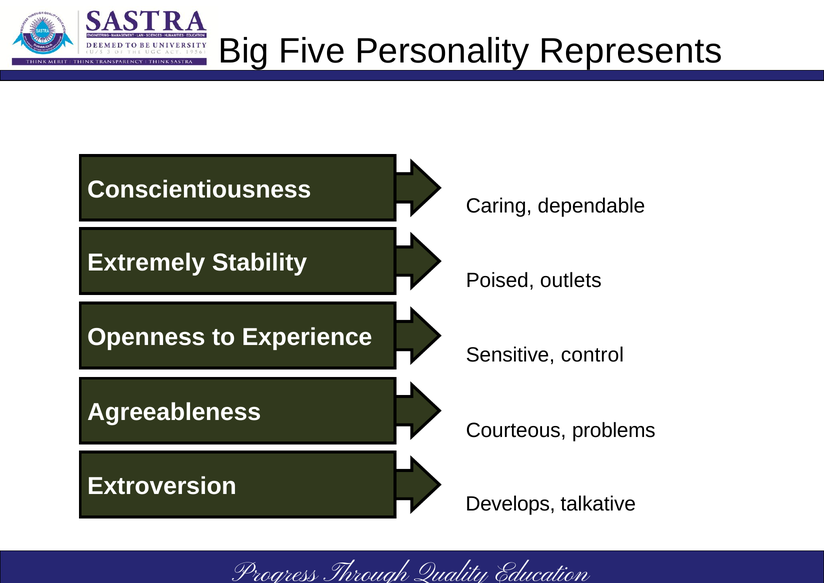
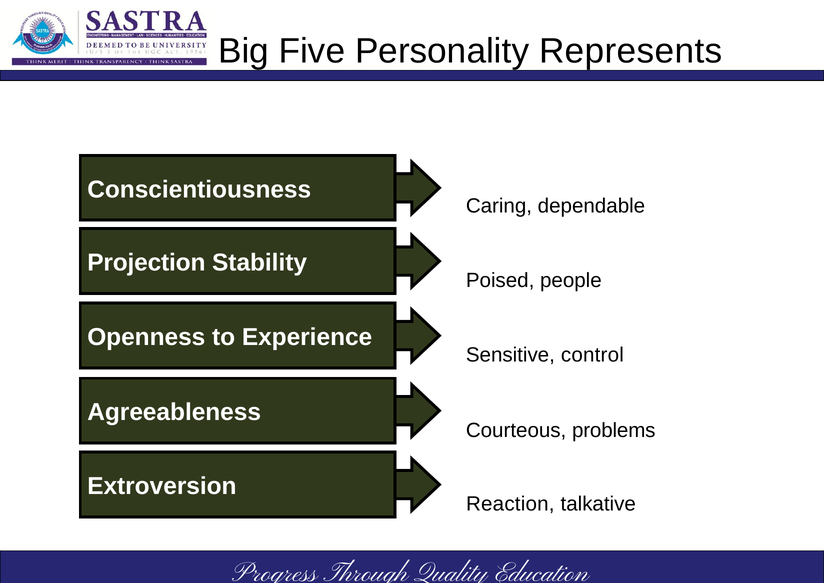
Extremely: Extremely -> Projection (146, 263)
outlets: outlets -> people (571, 281)
Develops: Develops -> Reaction (510, 504)
